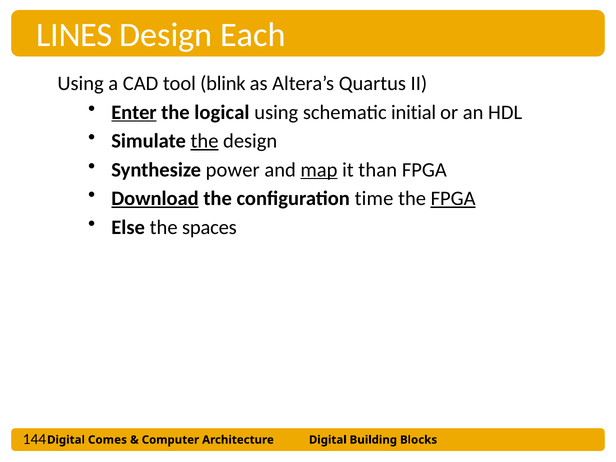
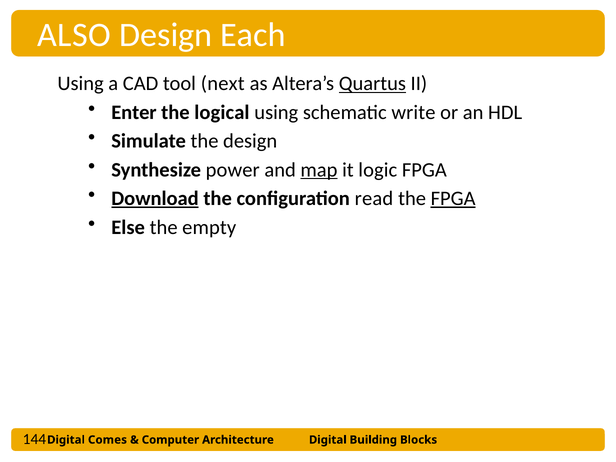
LINES: LINES -> ALSO (74, 35)
blink: blink -> next (223, 84)
Quartus underline: none -> present (372, 84)
Enter underline: present -> none (134, 112)
initial: initial -> write (413, 112)
the underline: present -> none (205, 141)
than: than -> logic (378, 170)
time: time -> read (374, 198)
spaces: spaces -> empty (209, 227)
